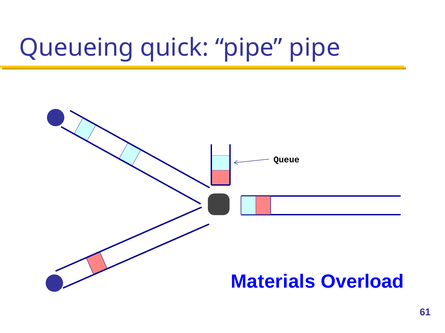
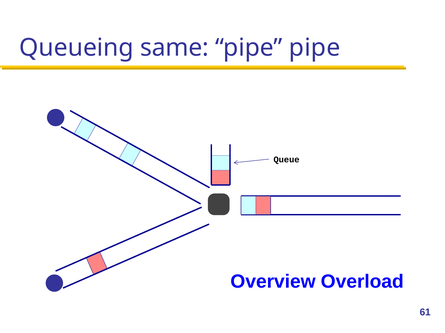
quick: quick -> same (175, 48)
Materials: Materials -> Overview (273, 282)
